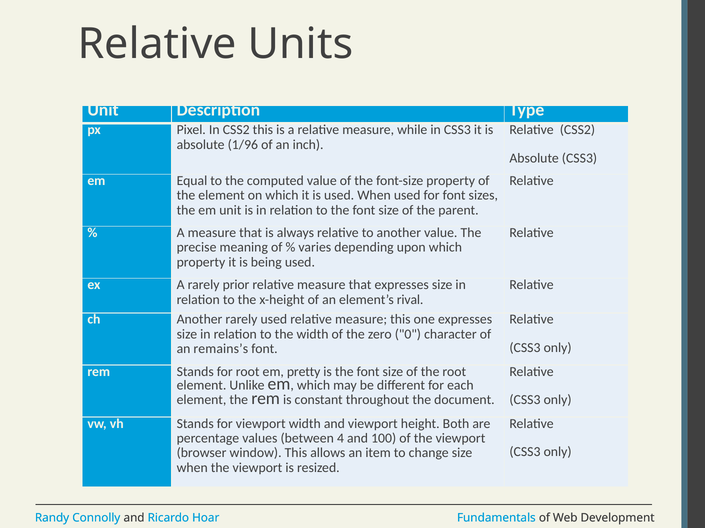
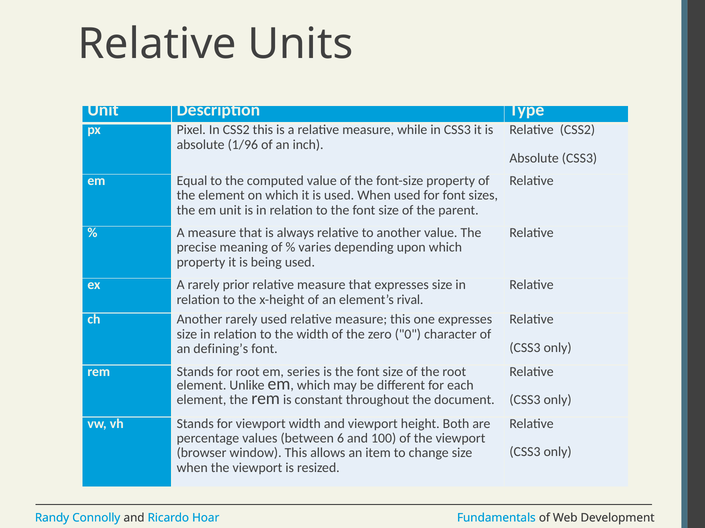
remains’s: remains’s -> defining’s (221, 349)
pretty: pretty -> series (304, 372)
4: 4 -> 6 (341, 439)
